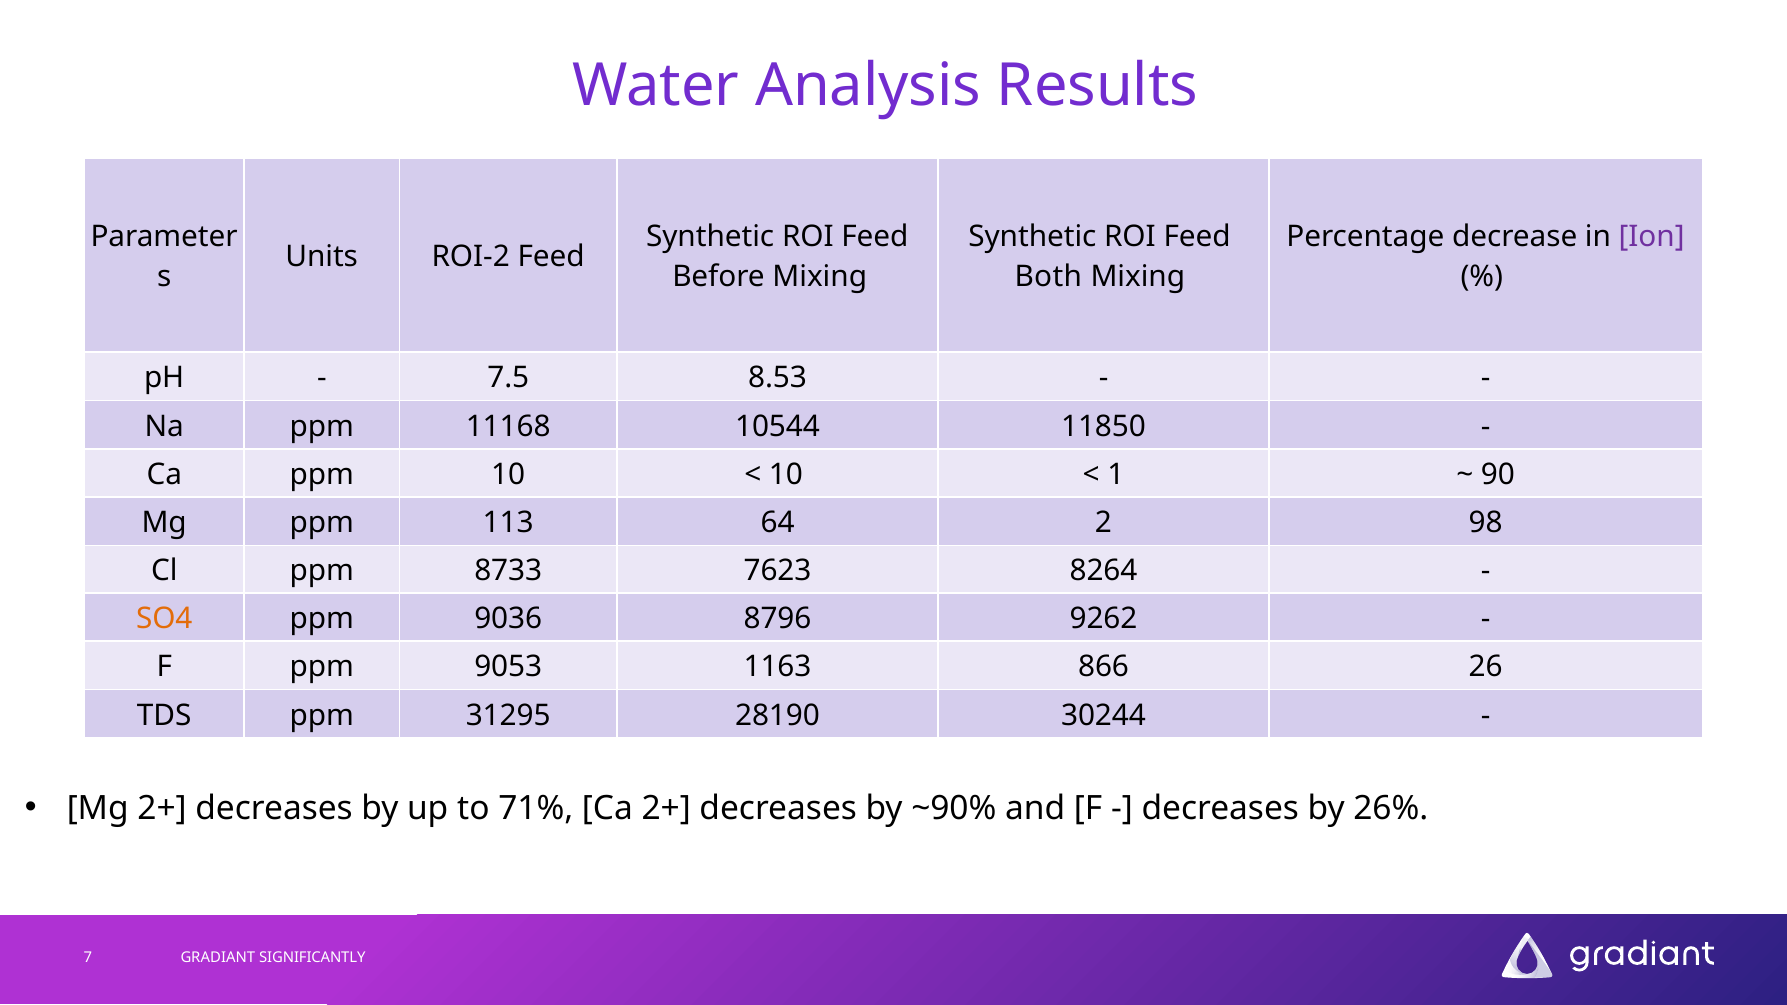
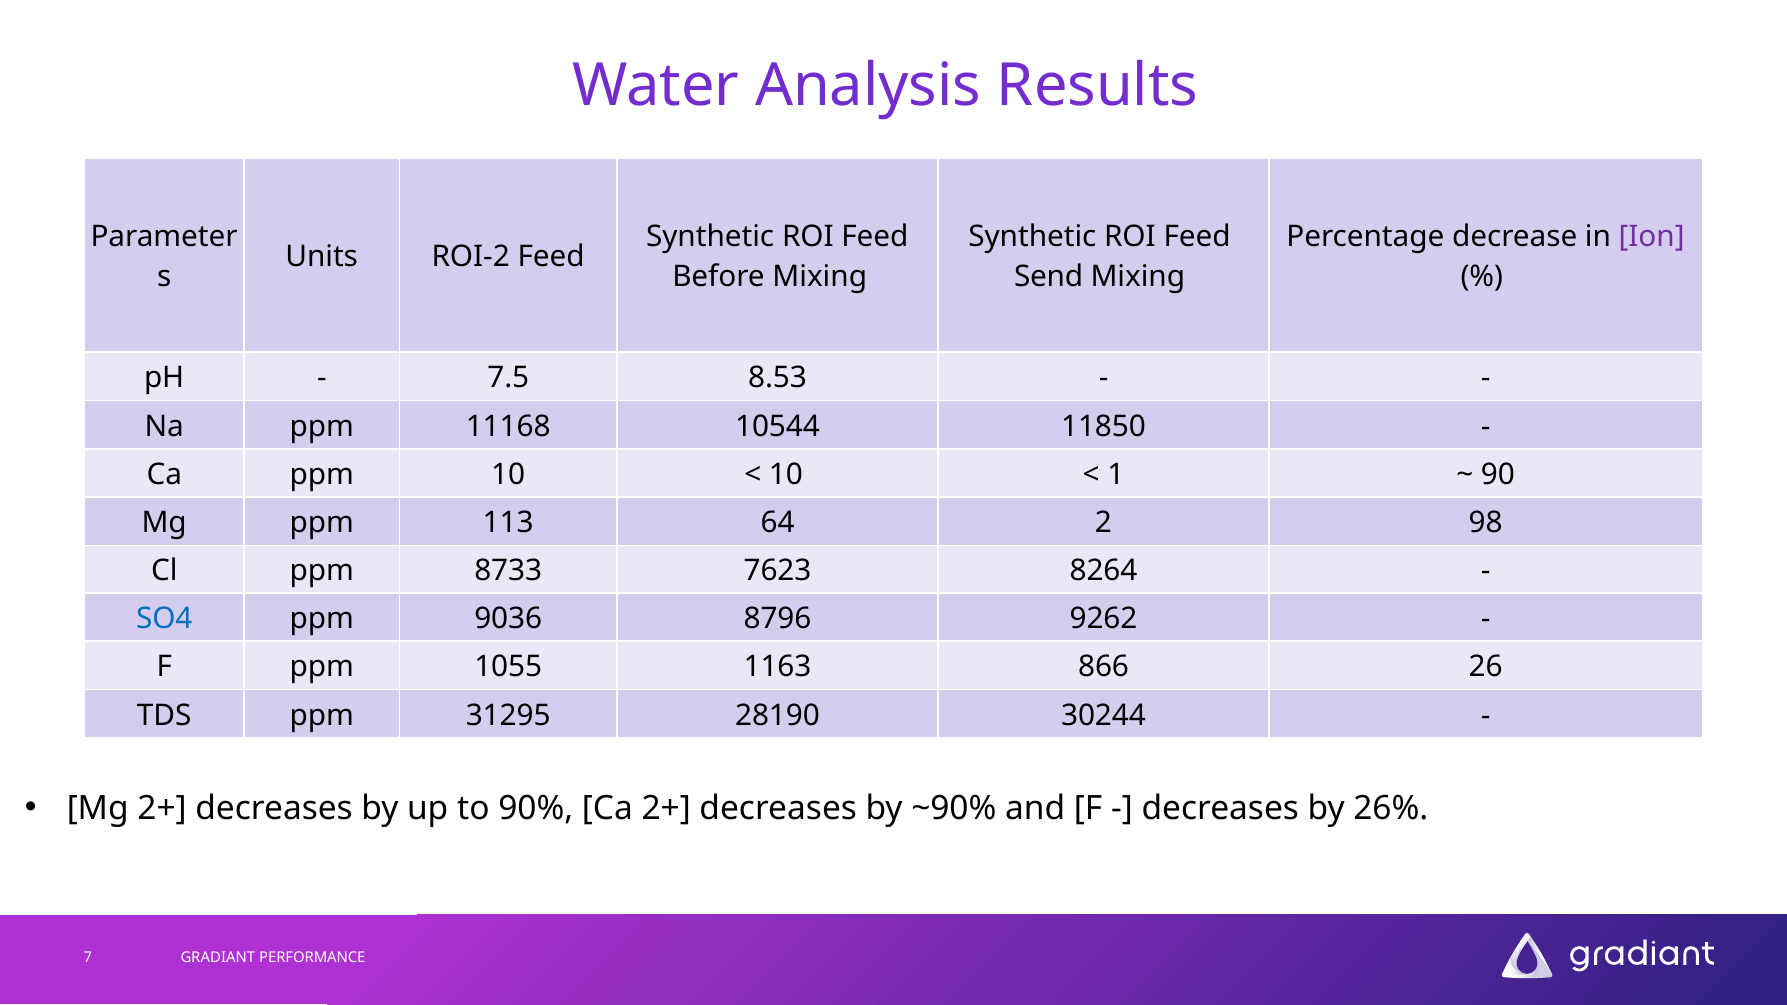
Both: Both -> Send (1049, 277)
SO4 colour: orange -> blue (164, 619)
9053: 9053 -> 1055 (508, 667)
71%: 71% -> 90% (536, 808)
SIGNIFICANTLY: SIGNIFICANTLY -> PERFORMANCE (312, 958)
